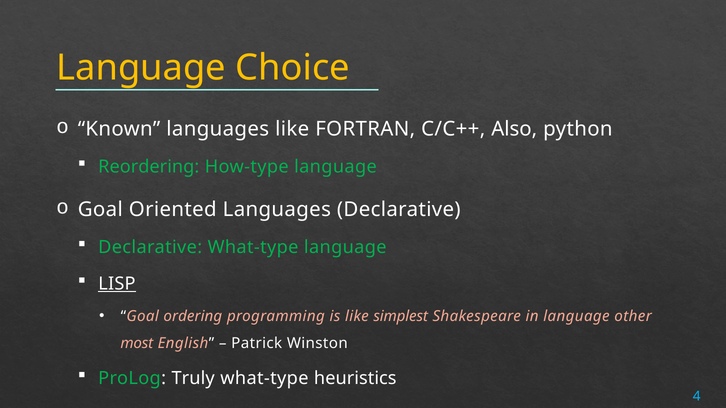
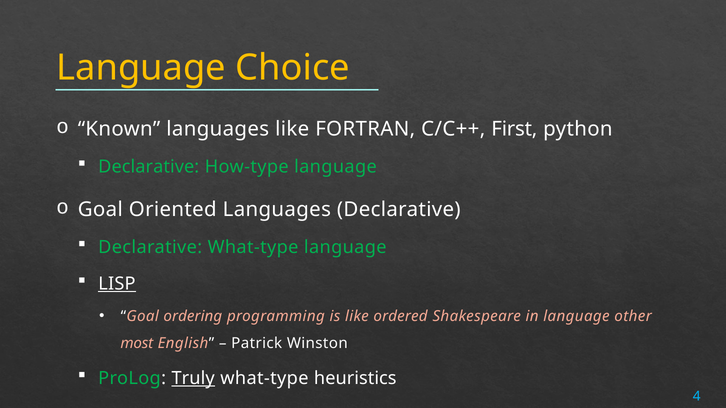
Also: Also -> First (514, 129)
Reordering: Reordering -> Declarative (149, 167)
simplest: simplest -> ordered (401, 317)
Truly underline: none -> present (193, 379)
